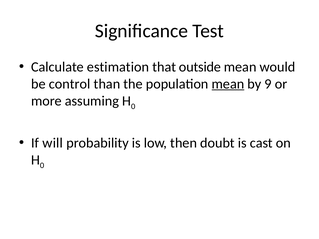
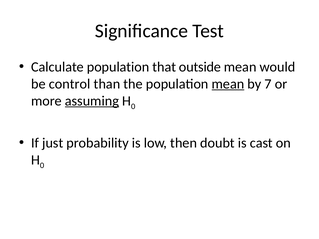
Calculate estimation: estimation -> population (118, 67)
9: 9 -> 7 (268, 84)
assuming underline: none -> present (92, 101)
will: will -> just (53, 143)
